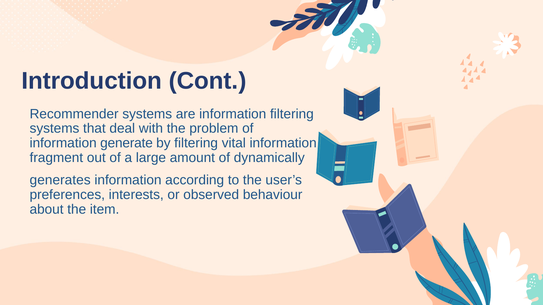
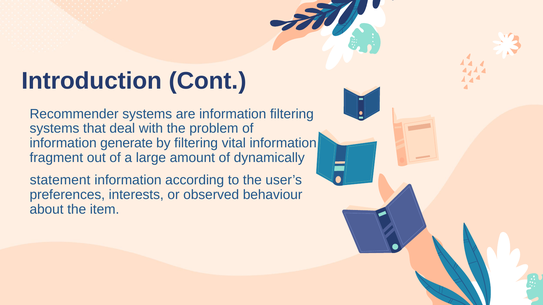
generates: generates -> statement (60, 180)
